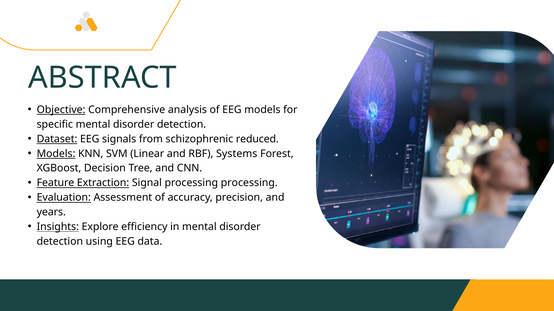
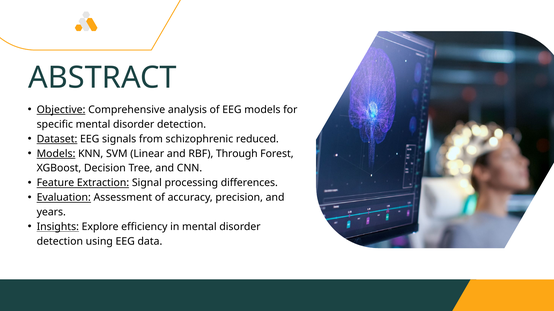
Systems: Systems -> Through (237, 154)
processing processing: processing -> differences (249, 183)
